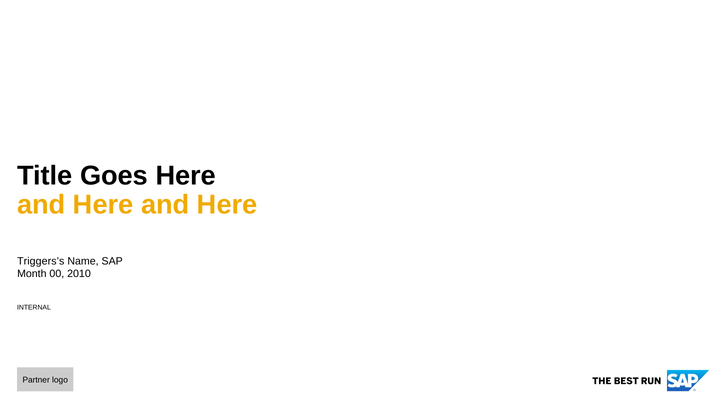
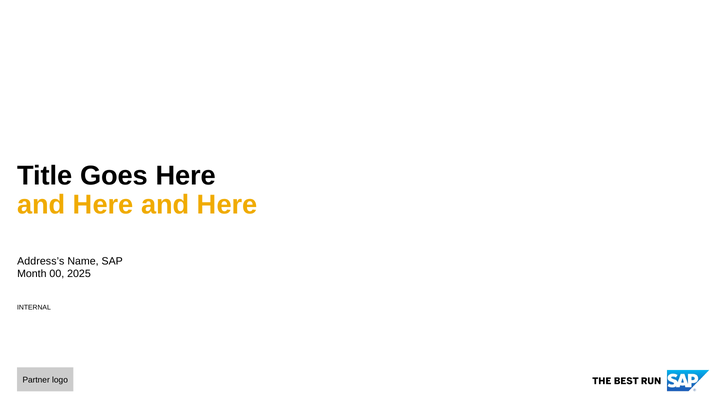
Triggers’s: Triggers’s -> Address’s (41, 261)
2010: 2010 -> 2025 (79, 274)
